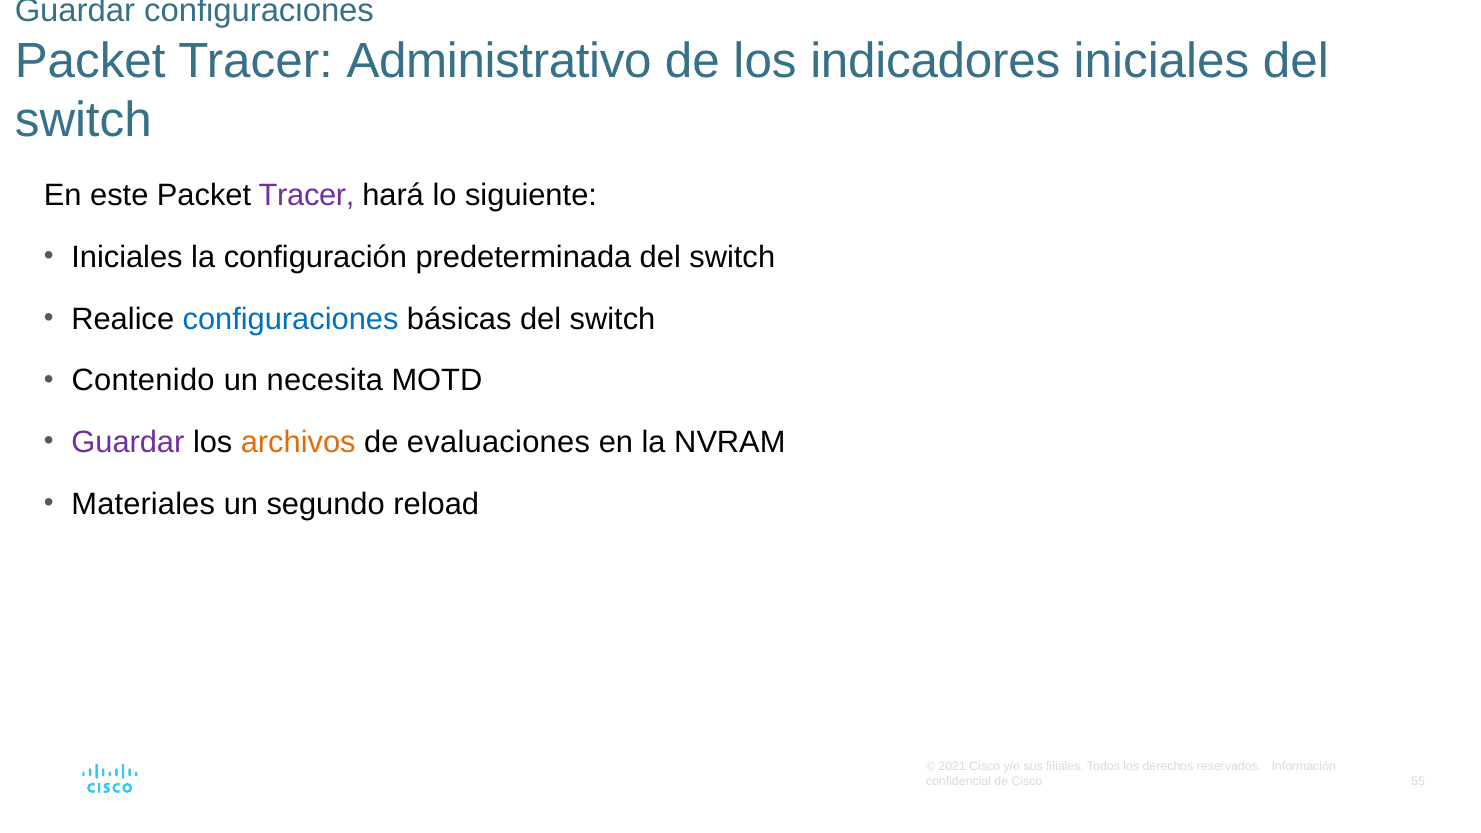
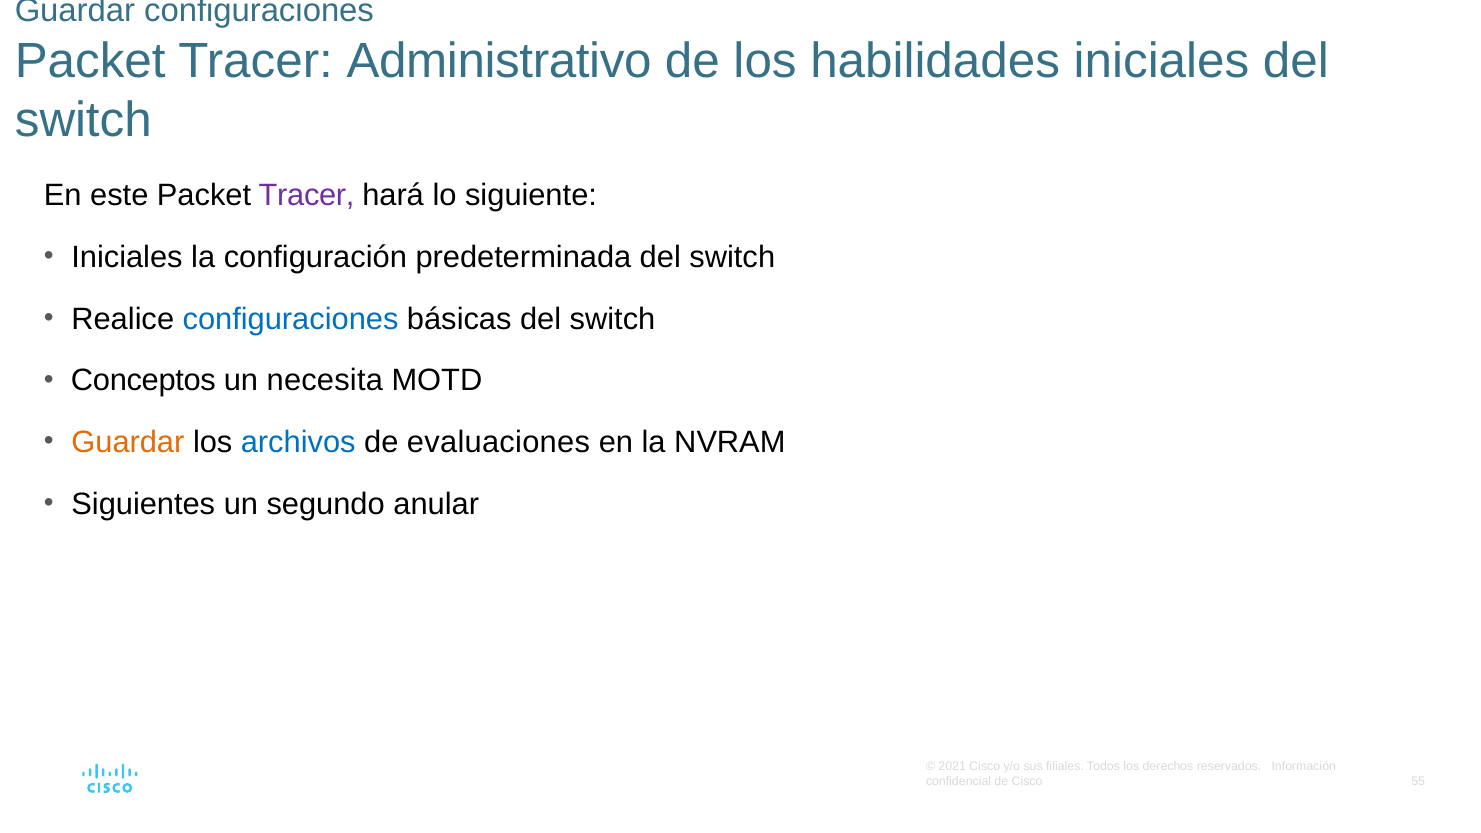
indicadores: indicadores -> habilidades (935, 61)
Contenido: Contenido -> Conceptos (143, 381)
Guardar colour: purple -> orange (128, 443)
archivos colour: orange -> blue (298, 443)
Materiales: Materiales -> Siguientes (143, 504)
reload: reload -> anular (436, 504)
